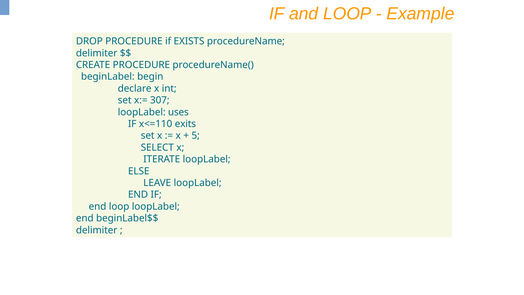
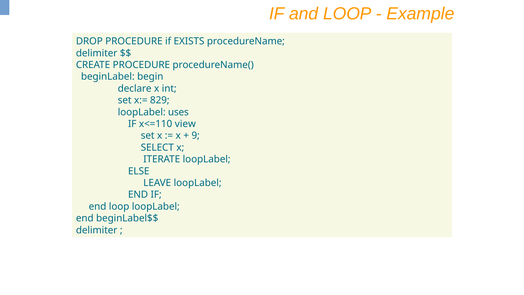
307: 307 -> 829 (160, 100)
exits: exits -> view (185, 124)
5: 5 -> 9 (196, 136)
